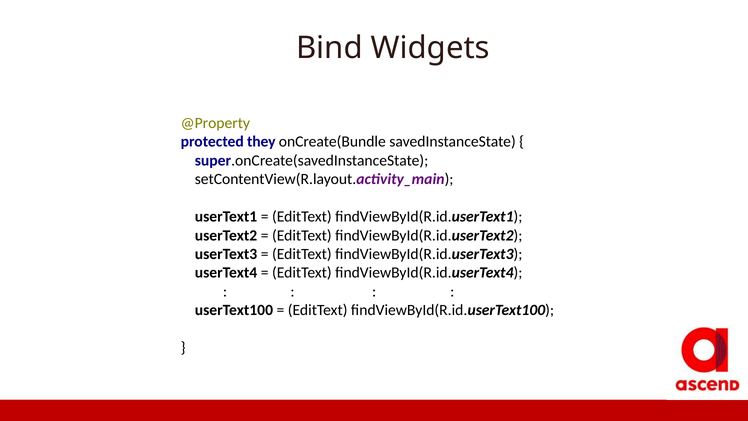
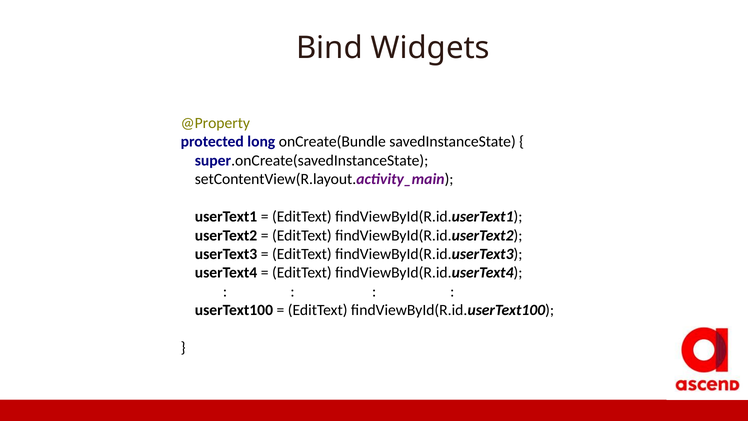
they: they -> long (261, 142)
